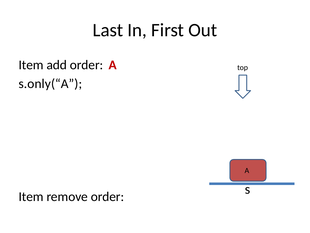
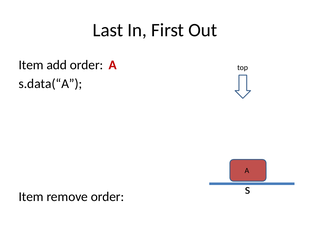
s.only(“A: s.only(“A -> s.data(“A (50, 84)
